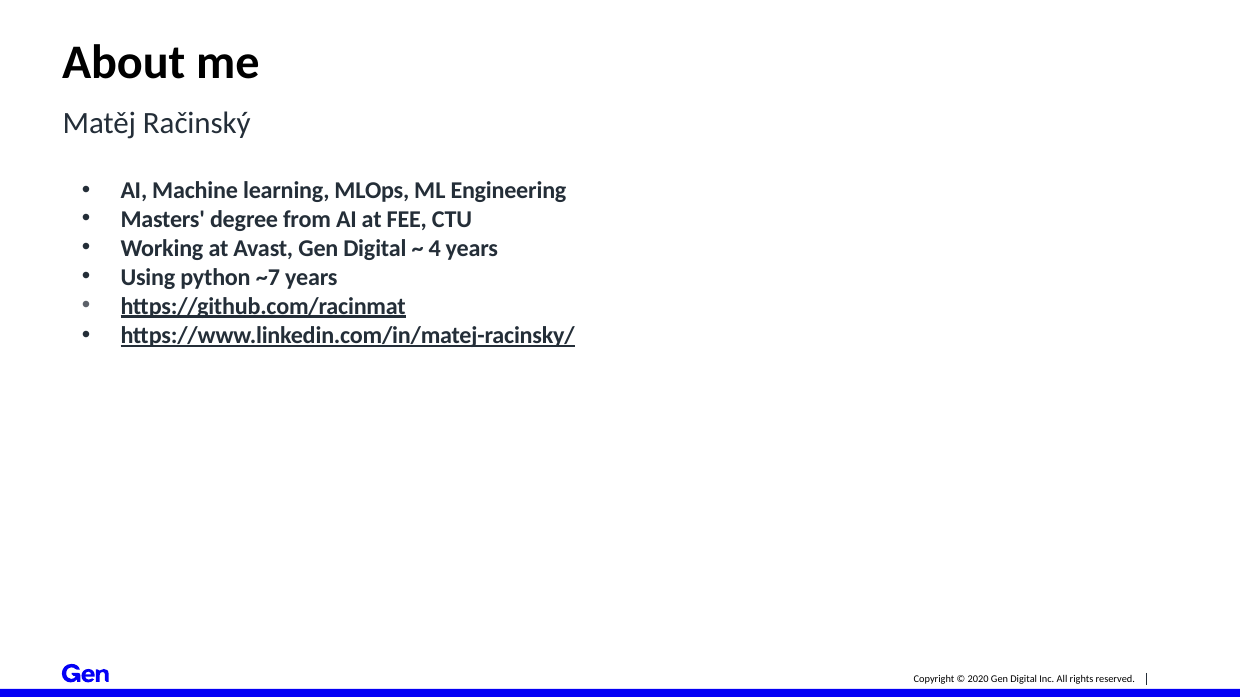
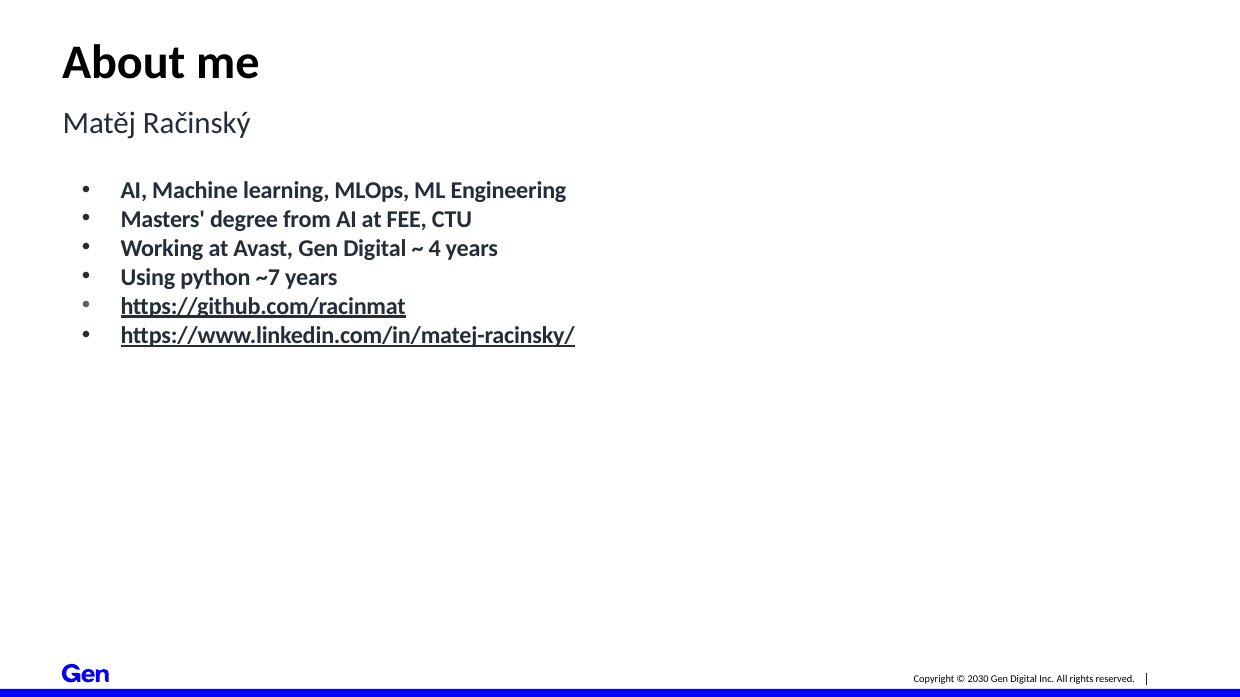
2020: 2020 -> 2030 (978, 679)
